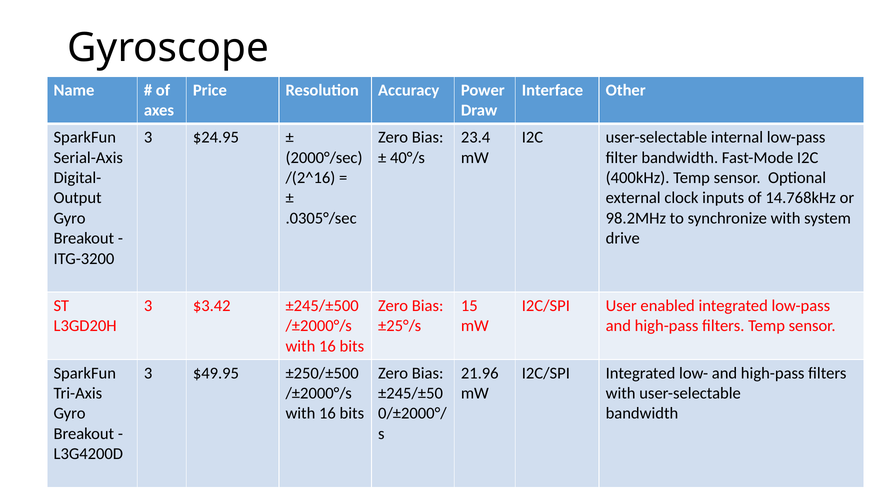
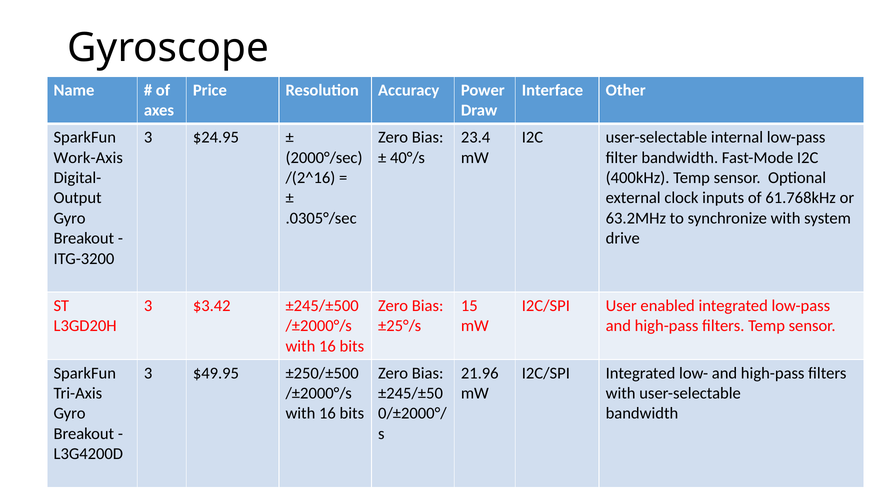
Serial-Axis: Serial-Axis -> Work-Axis (88, 158)
14.768kHz: 14.768kHz -> 61.768kHz (801, 198)
98.2MHz: 98.2MHz -> 63.2MHz (636, 218)
